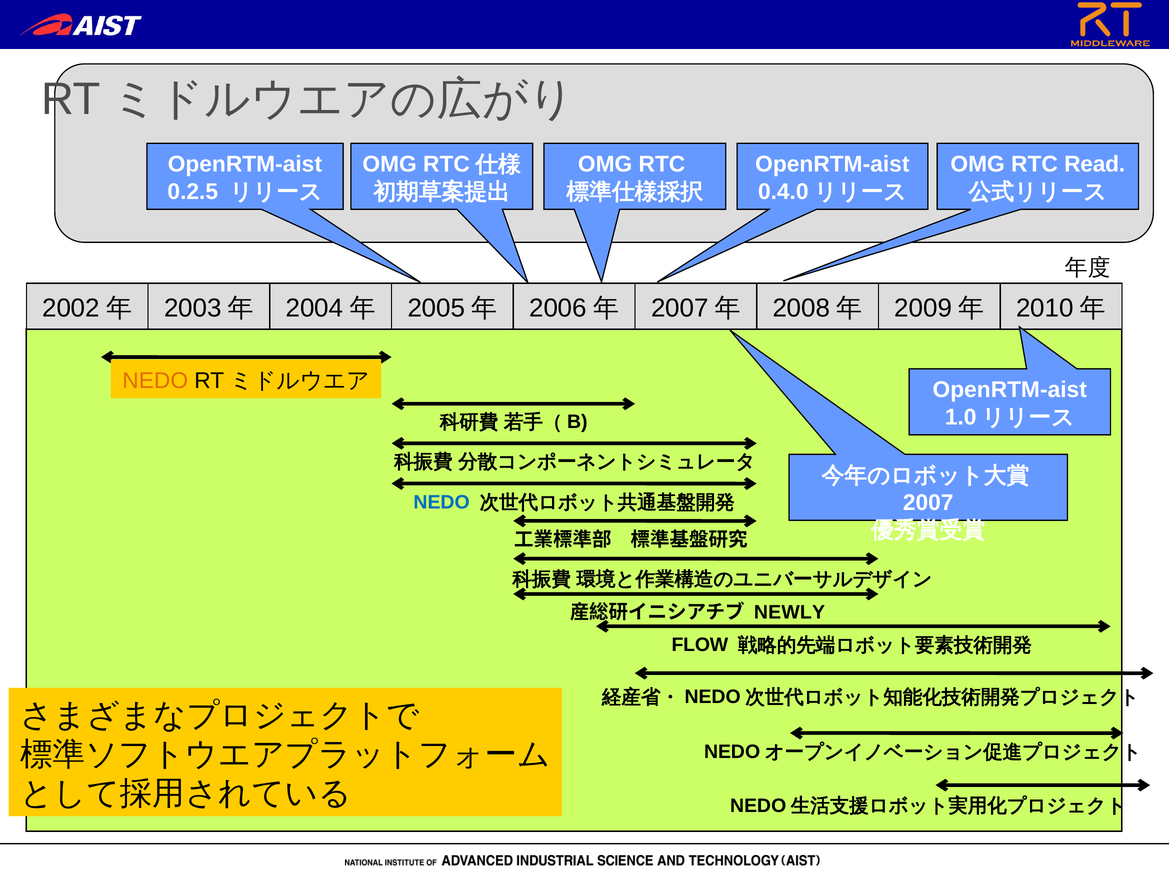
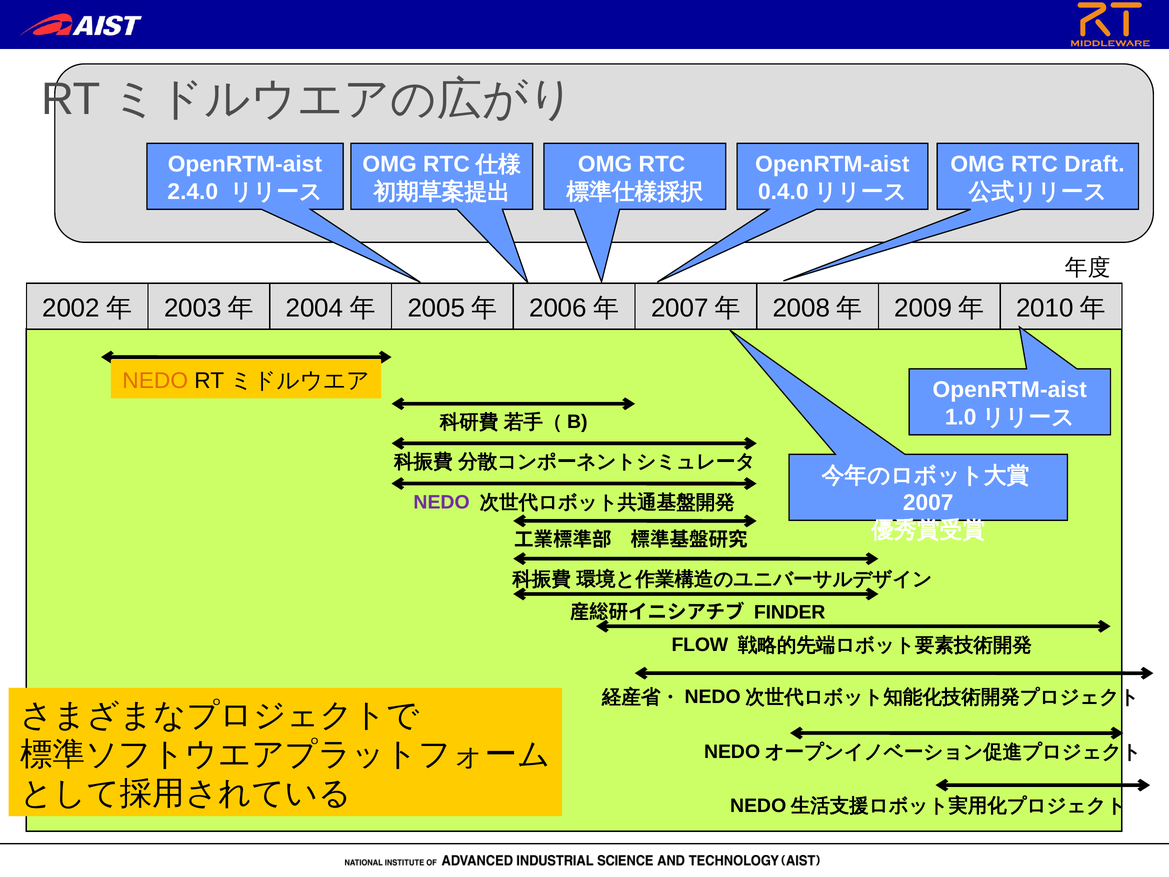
Read: Read -> Draft (1094, 164)
0.2.5: 0.2.5 -> 2.4.0 (193, 192)
NEDO colour: blue -> purple (442, 502)
NEWLY: NEWLY -> FINDER (790, 612)
